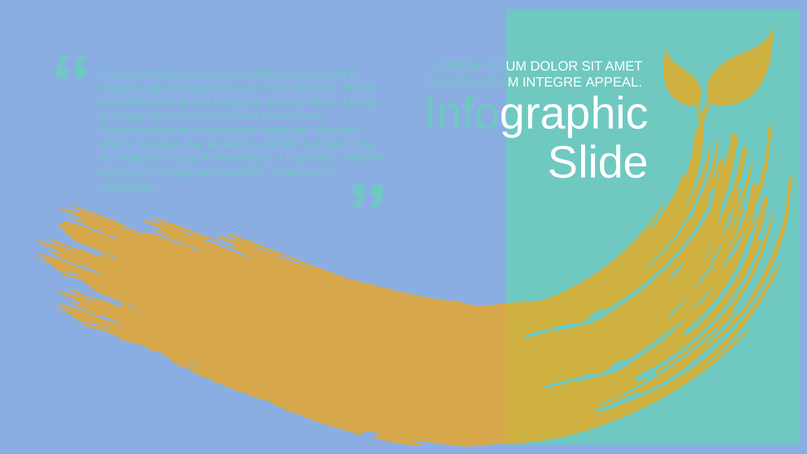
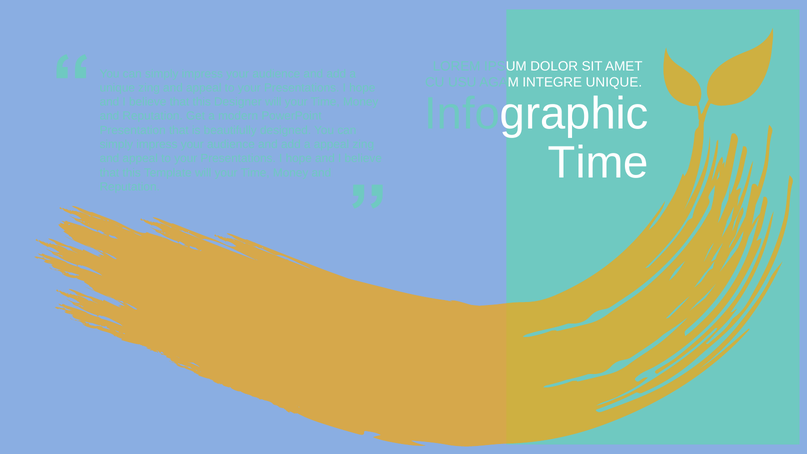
INTEGRE APPEAL: APPEAL -> UNIQUE (614, 83)
Slide: Slide -> Time (598, 163)
